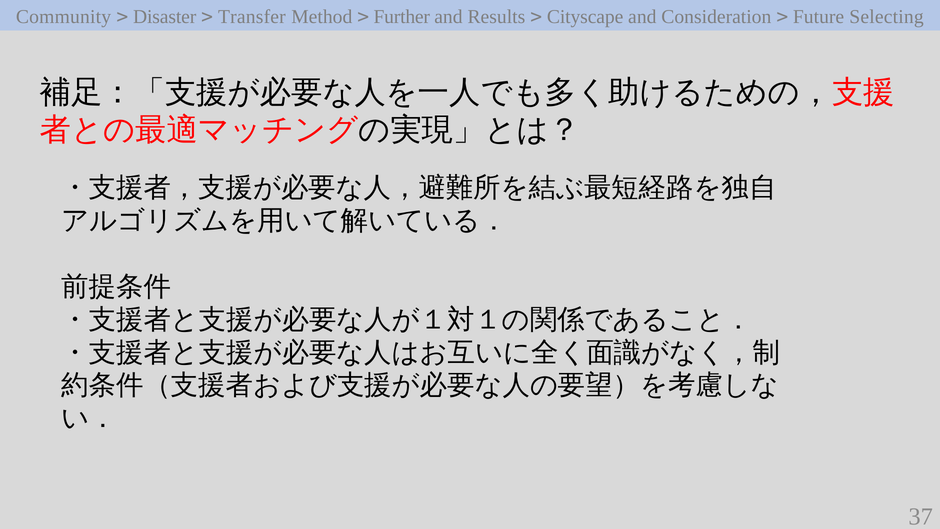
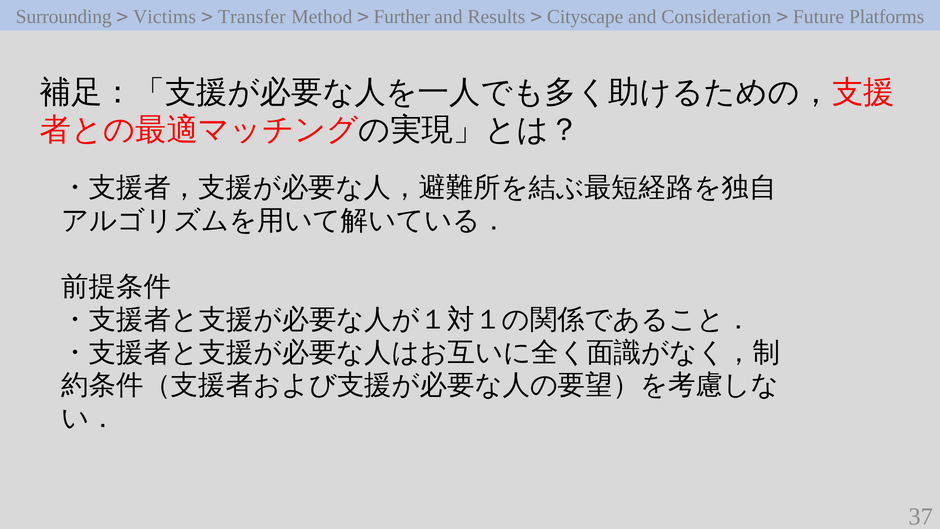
Community: Community -> Surrounding (64, 17)
Disaster: Disaster -> Victims (165, 17)
Selecting: Selecting -> Platforms (887, 17)
